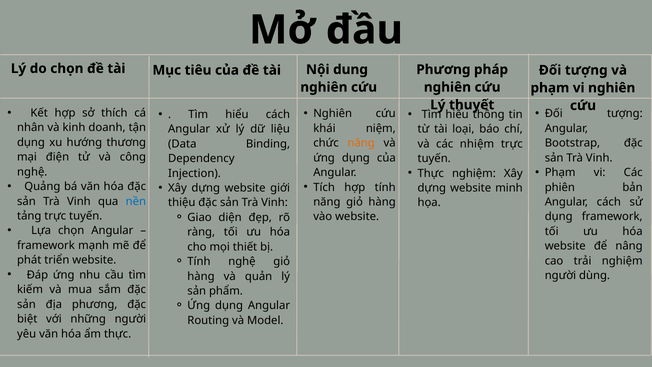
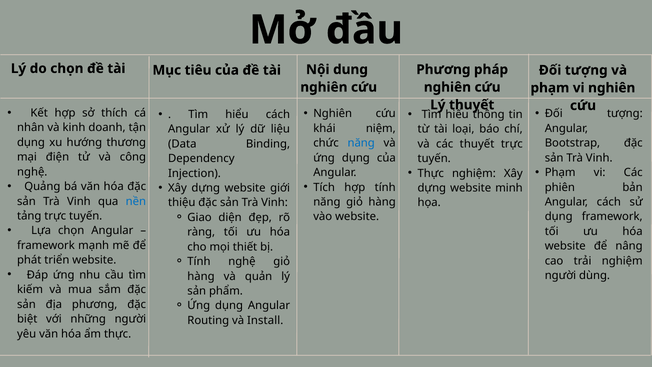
năng colour: orange -> blue (361, 143)
các nhiệm: nhiệm -> thuyết (477, 144)
Model: Model -> Install (265, 320)
